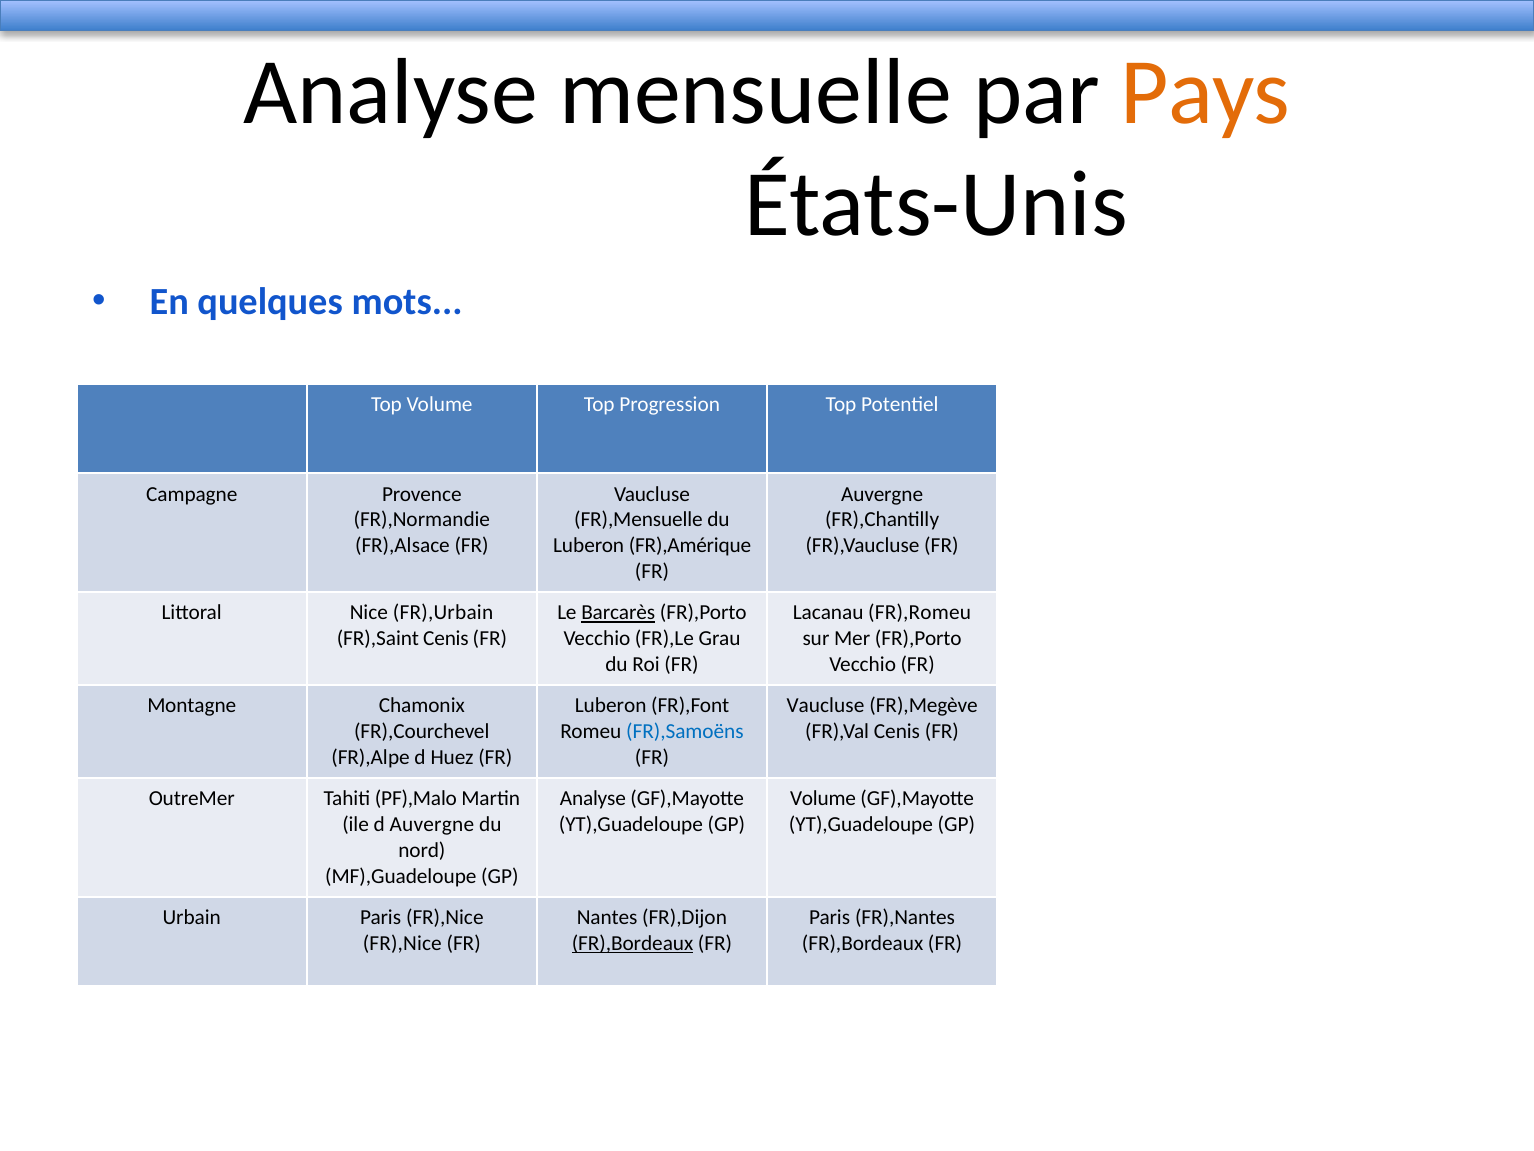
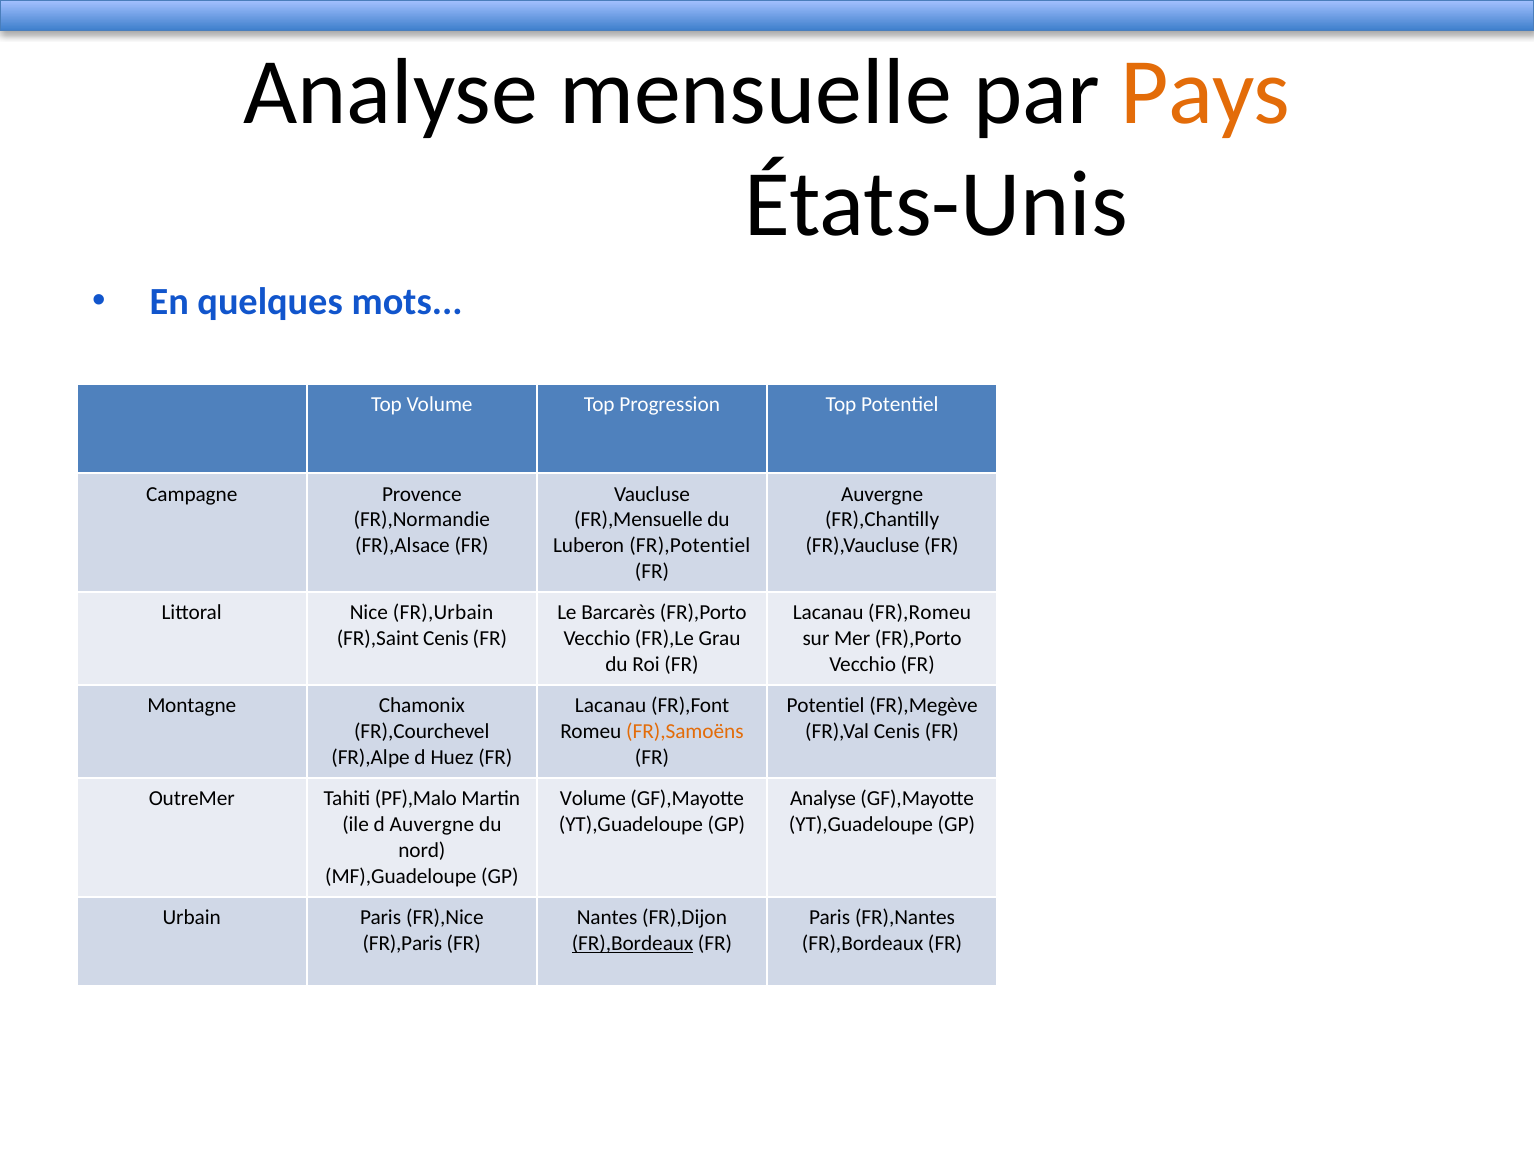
FR),Amérique: FR),Amérique -> FR),Potentiel (690, 545)
Barcarès underline: present -> none (618, 613)
Luberon: Luberon -> Lacanau (611, 705)
Vaucluse: Vaucluse -> Potentiel (826, 705)
FR),Samoëns colour: blue -> orange (685, 731)
Analyse: Analyse -> Volume (593, 798)
Volume: Volume -> Analyse (823, 798)
FR),Nice: FR),Nice -> FR),Paris (402, 943)
